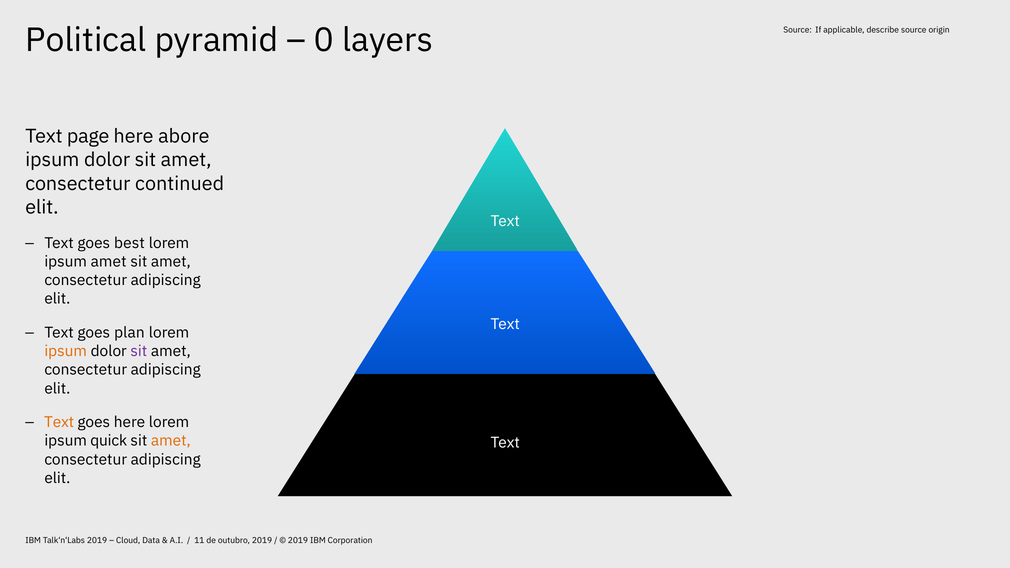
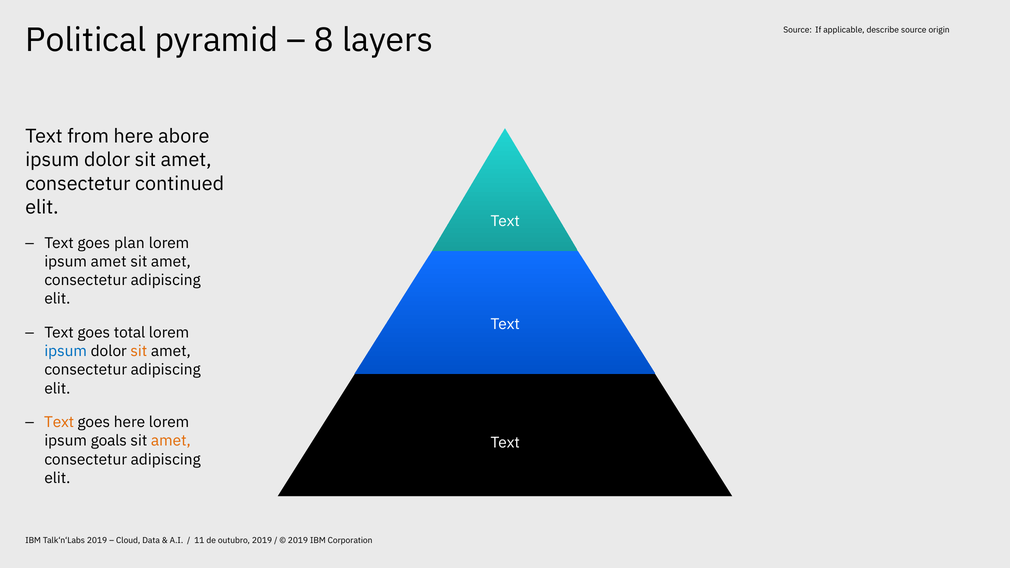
0: 0 -> 8 (324, 40)
page: page -> from (88, 136)
best: best -> plan (129, 243)
plan: plan -> total (130, 333)
ipsum colour: orange -> blue (66, 351)
sit colour: purple -> orange (139, 351)
quick: quick -> goals (109, 441)
